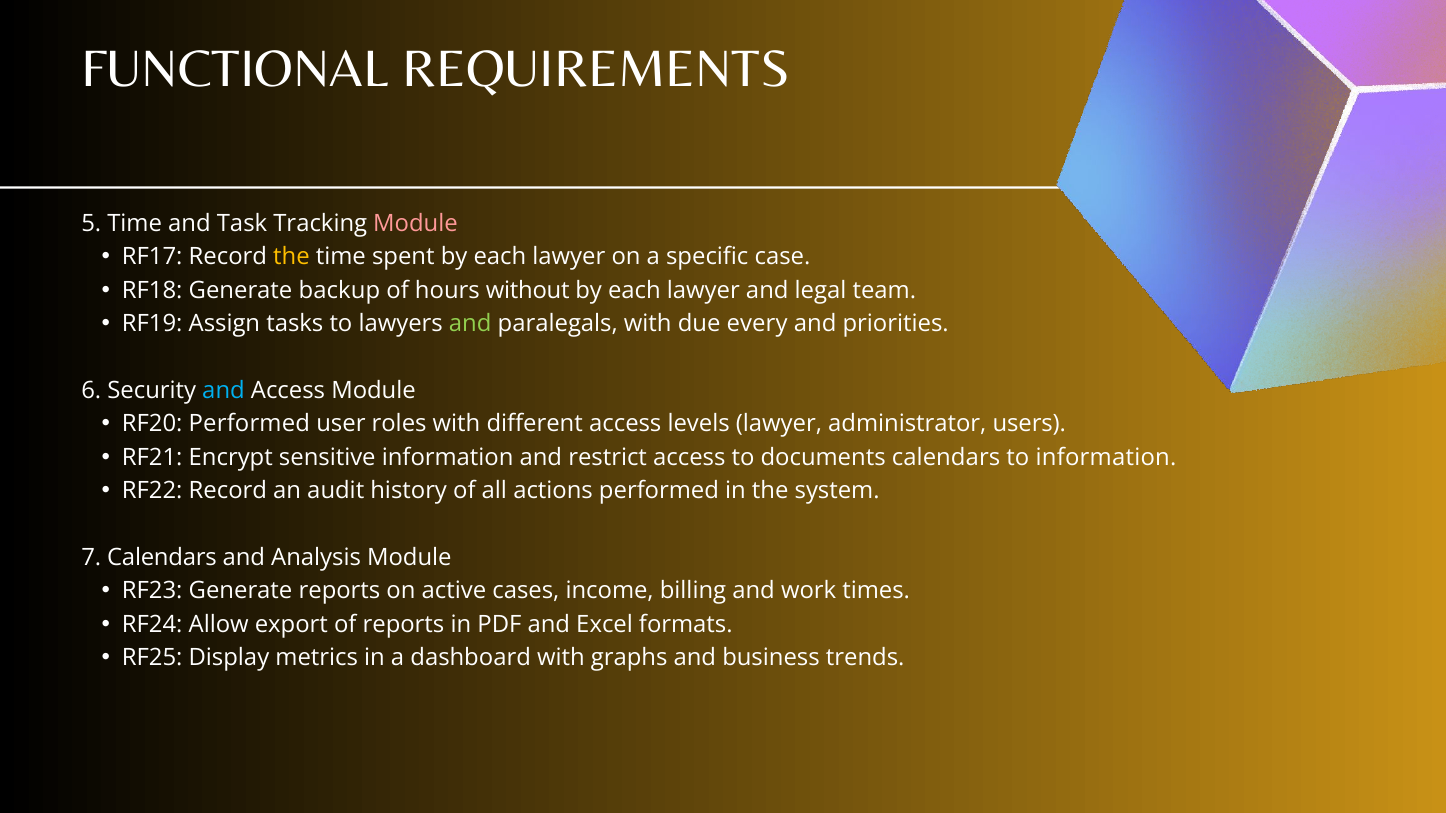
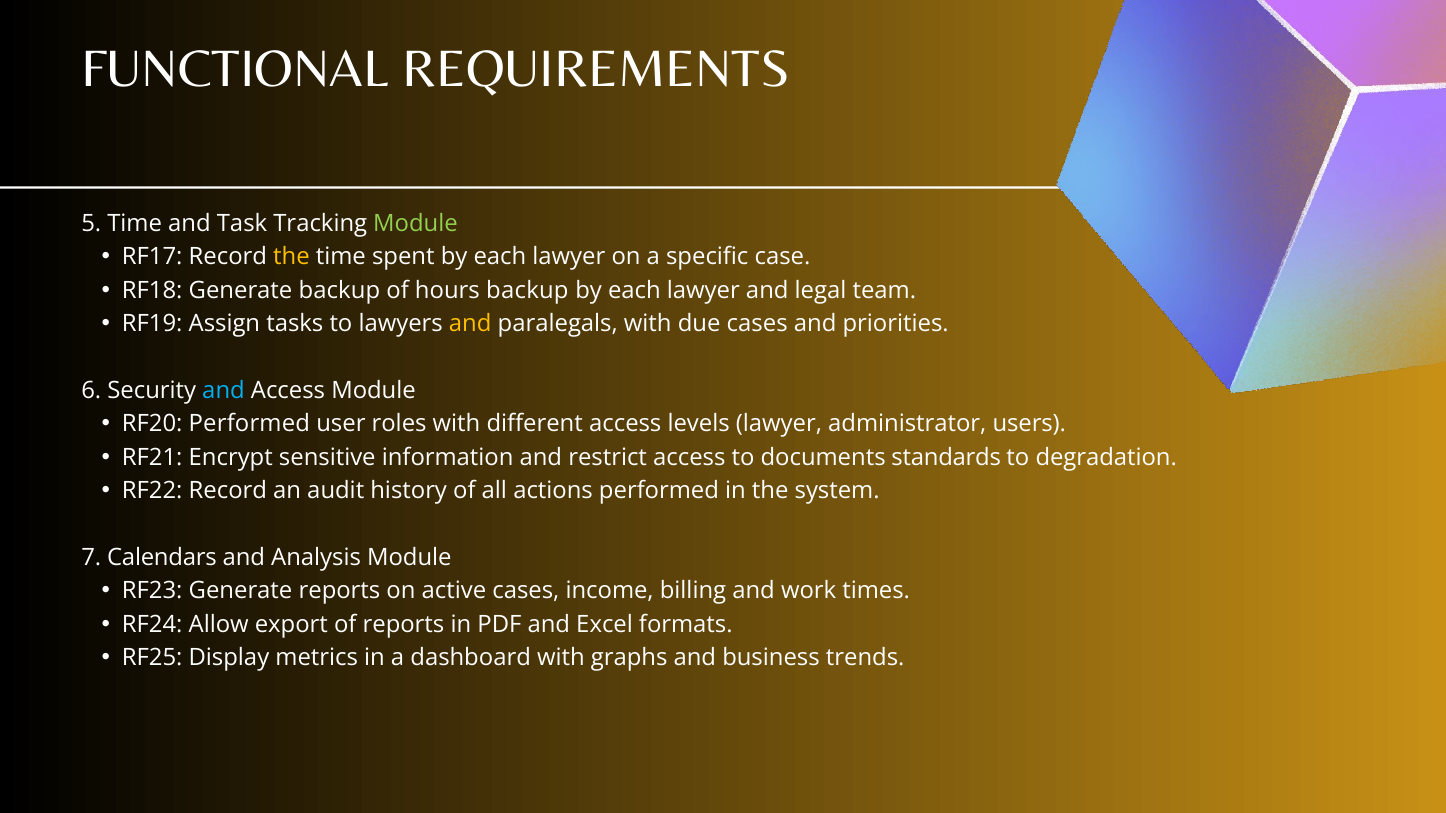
Module colour: pink -> light green (416, 224)
hours without: without -> backup (527, 291)
and colour: light green -> yellow (470, 324)
due every: every -> cases (757, 324)
documents calendars: calendars -> standards (946, 458)
to information: information -> degradation (1106, 458)
